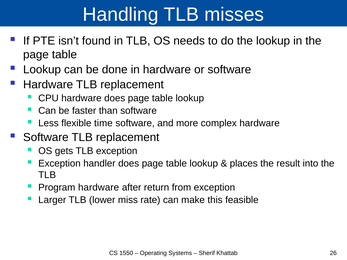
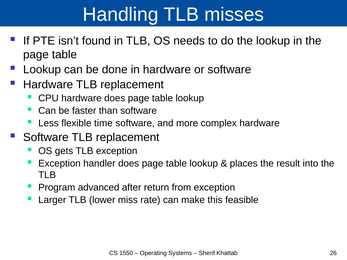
Program hardware: hardware -> advanced (99, 188)
